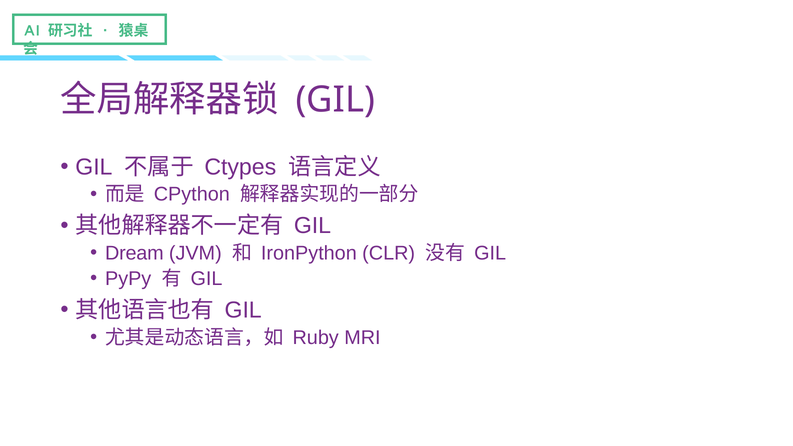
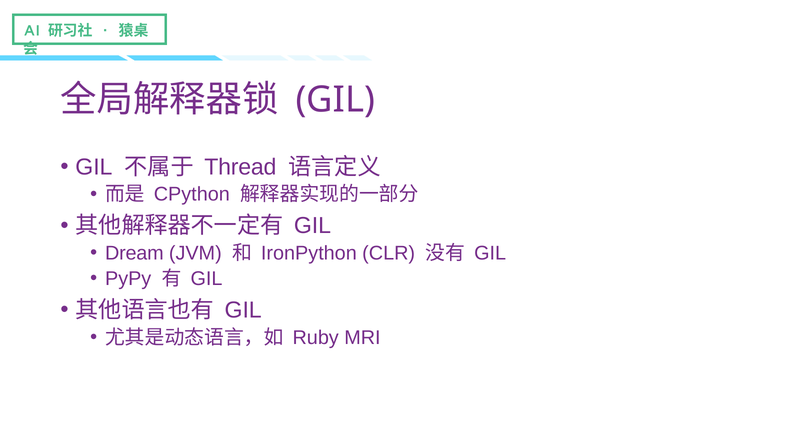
Ctypes: Ctypes -> Thread (240, 167)
